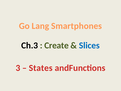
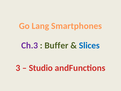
Ch.3 colour: black -> purple (30, 45)
Create: Create -> Buffer (56, 45)
States: States -> Studio (41, 68)
